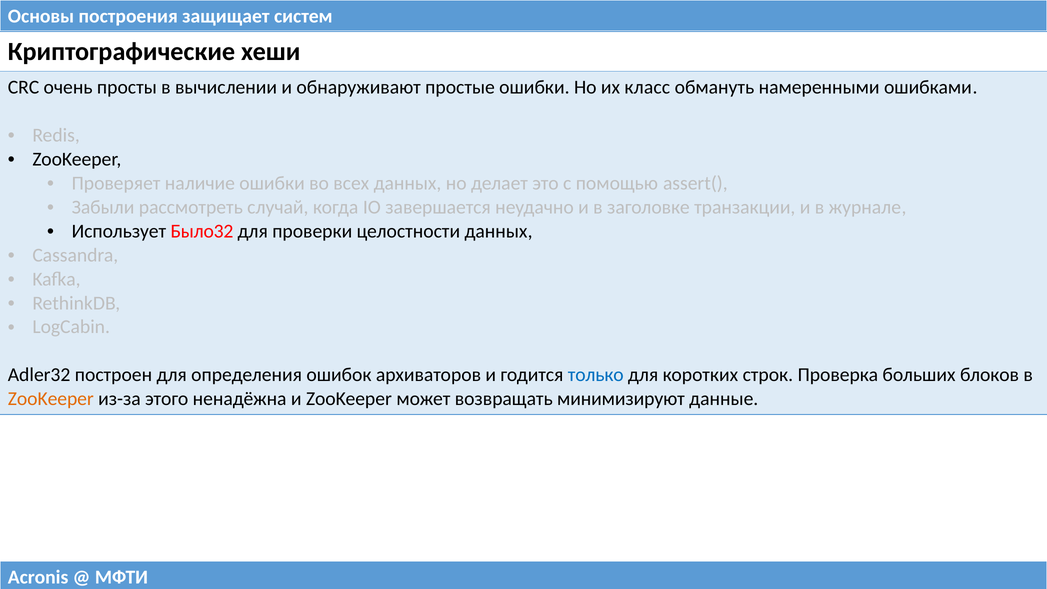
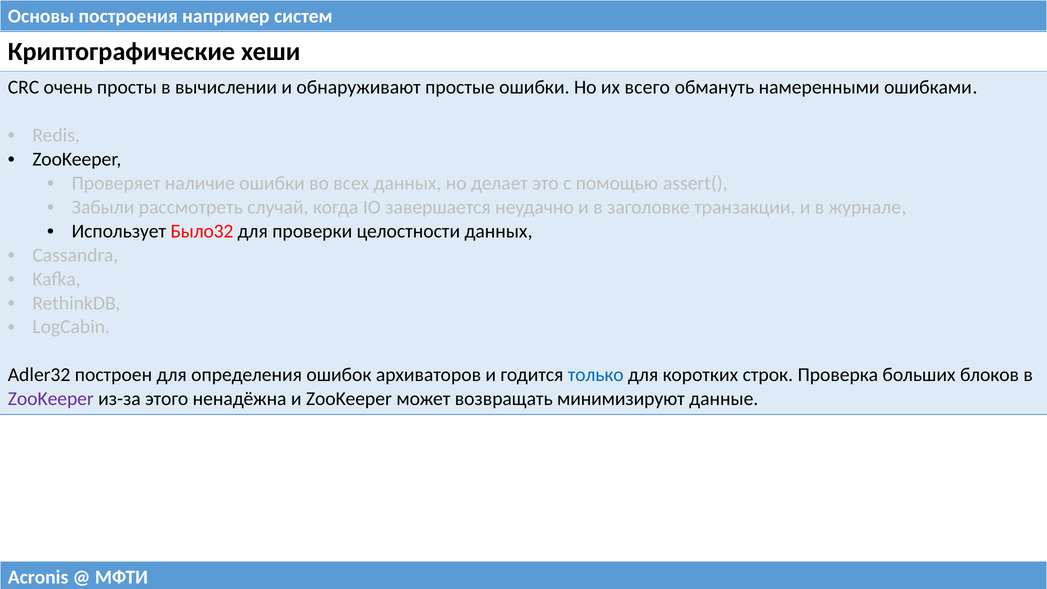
защищает: защищает -> например (226, 16)
класс: класс -> всего (647, 87)
ZooKeeper colour: orange -> purple (51, 399)
